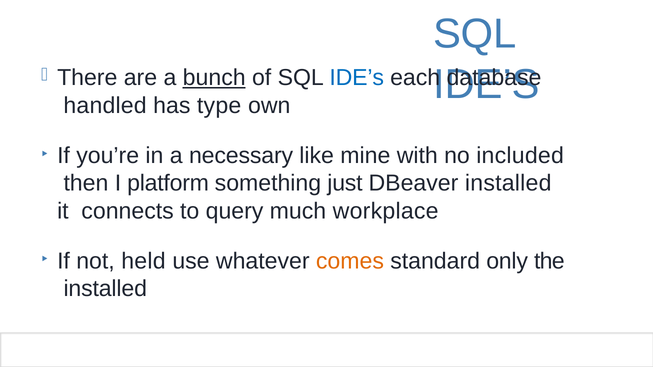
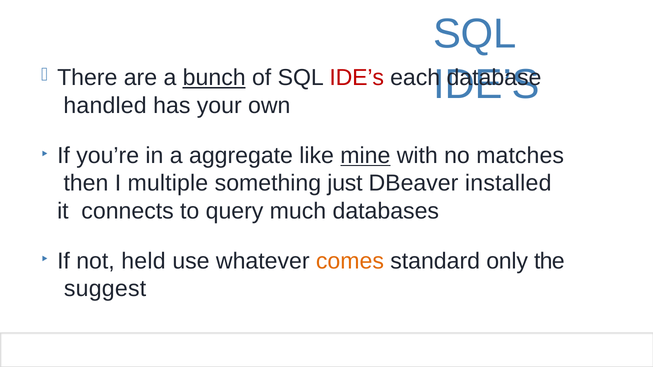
IDE’s colour: blue -> red (357, 78)
type: type -> your (219, 106)
necessary: necessary -> aggregate (241, 156)
mine underline: none -> present (365, 156)
included: included -> matches (520, 156)
platform: platform -> multiple (168, 183)
workplace: workplace -> databases (386, 211)
installed: installed -> suggest (105, 289)
